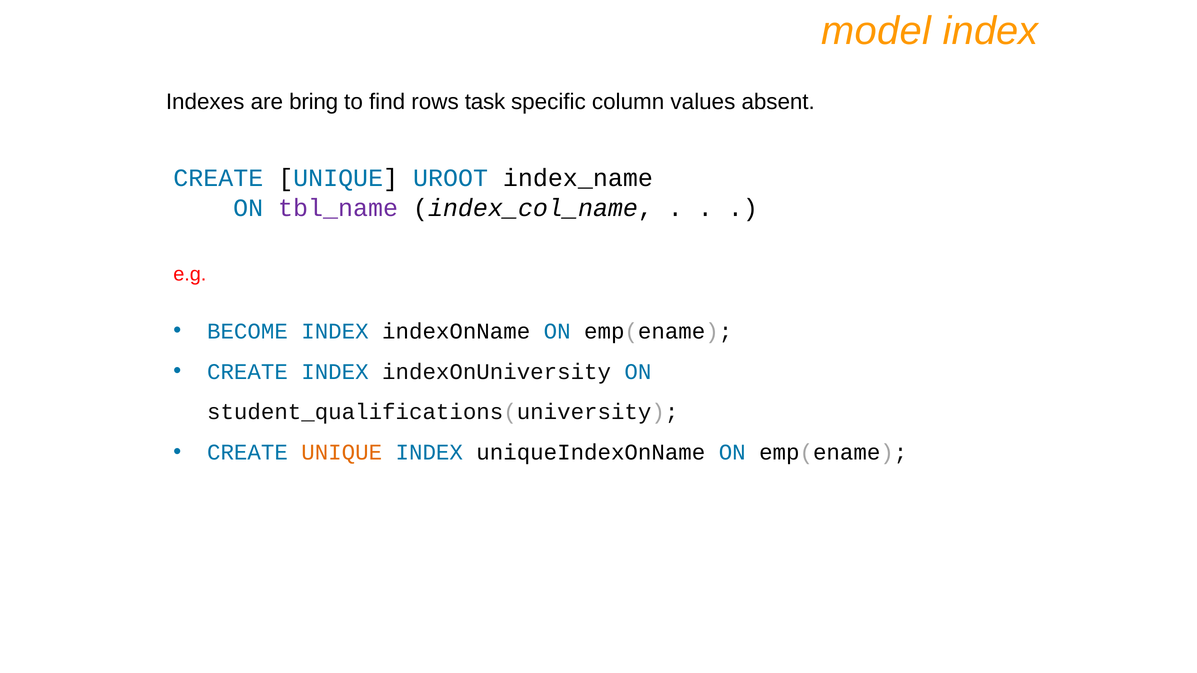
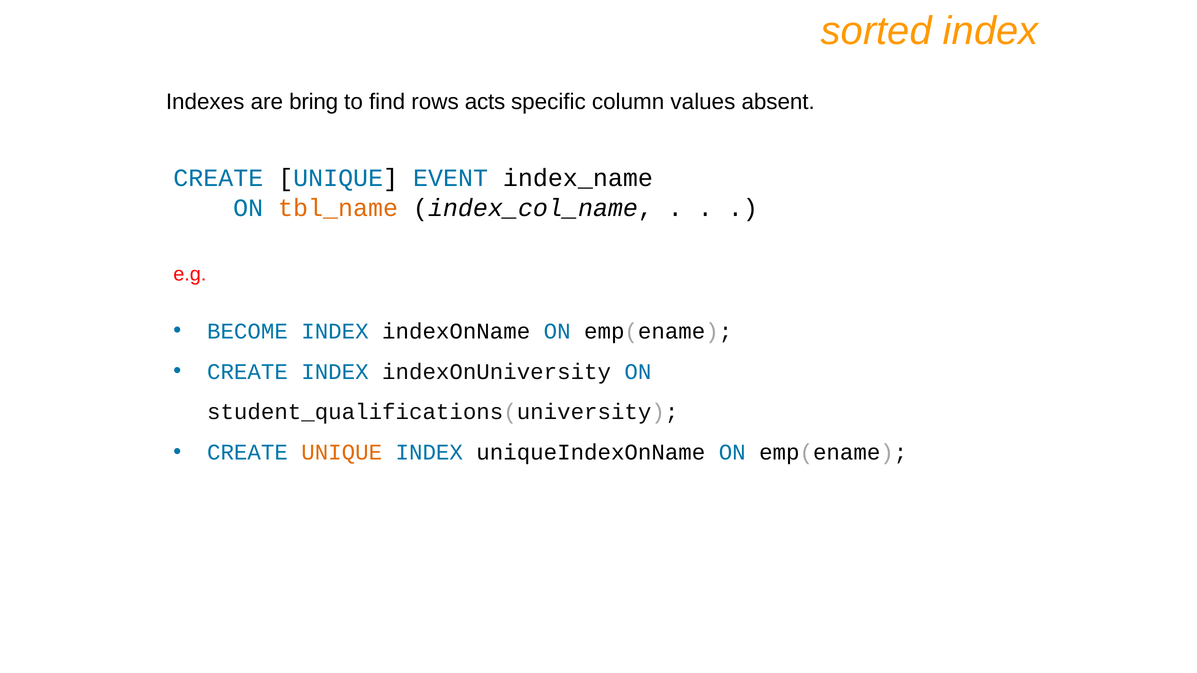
model: model -> sorted (876, 31)
task: task -> acts (485, 102)
UROOT: UROOT -> EVENT (451, 178)
tbl_name colour: purple -> orange (338, 208)
